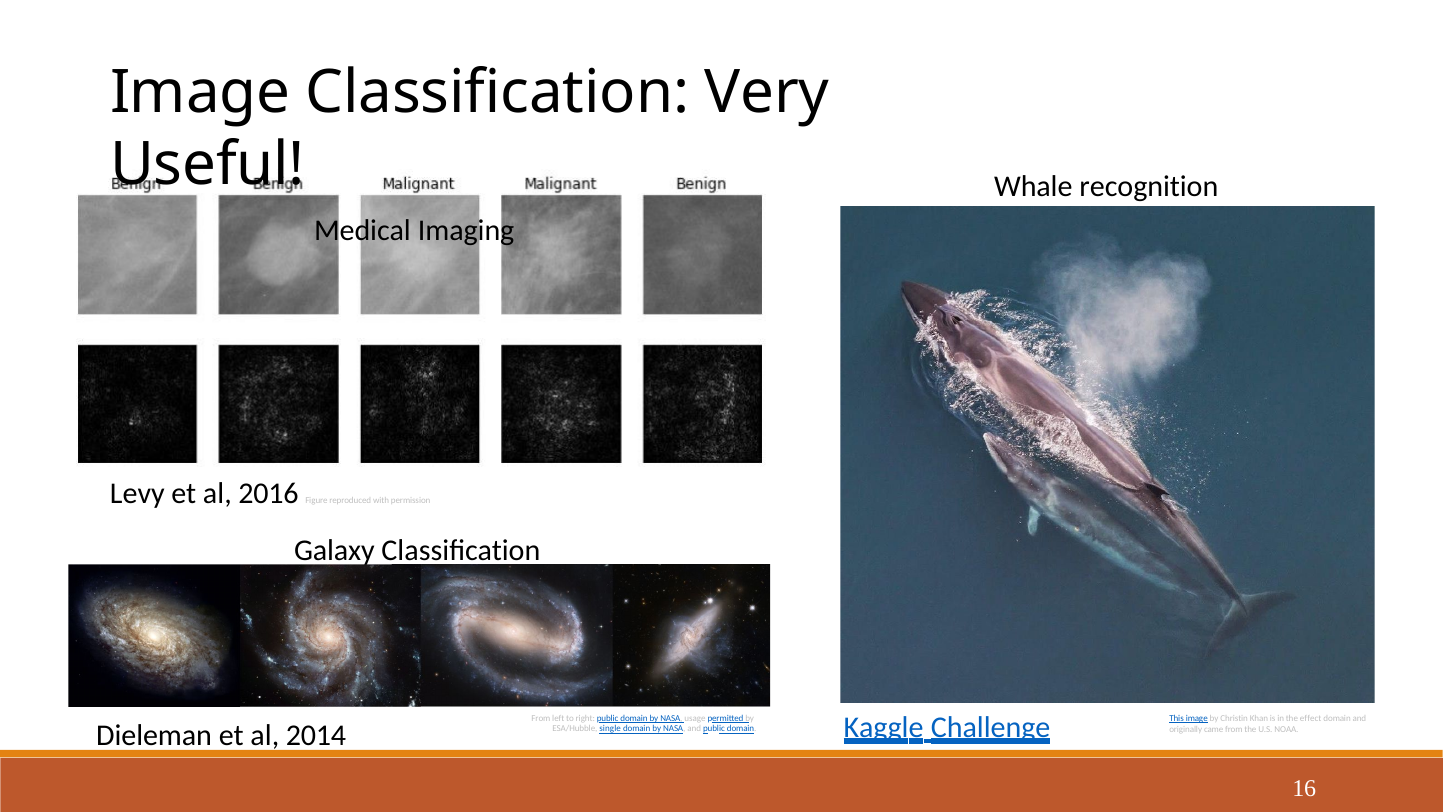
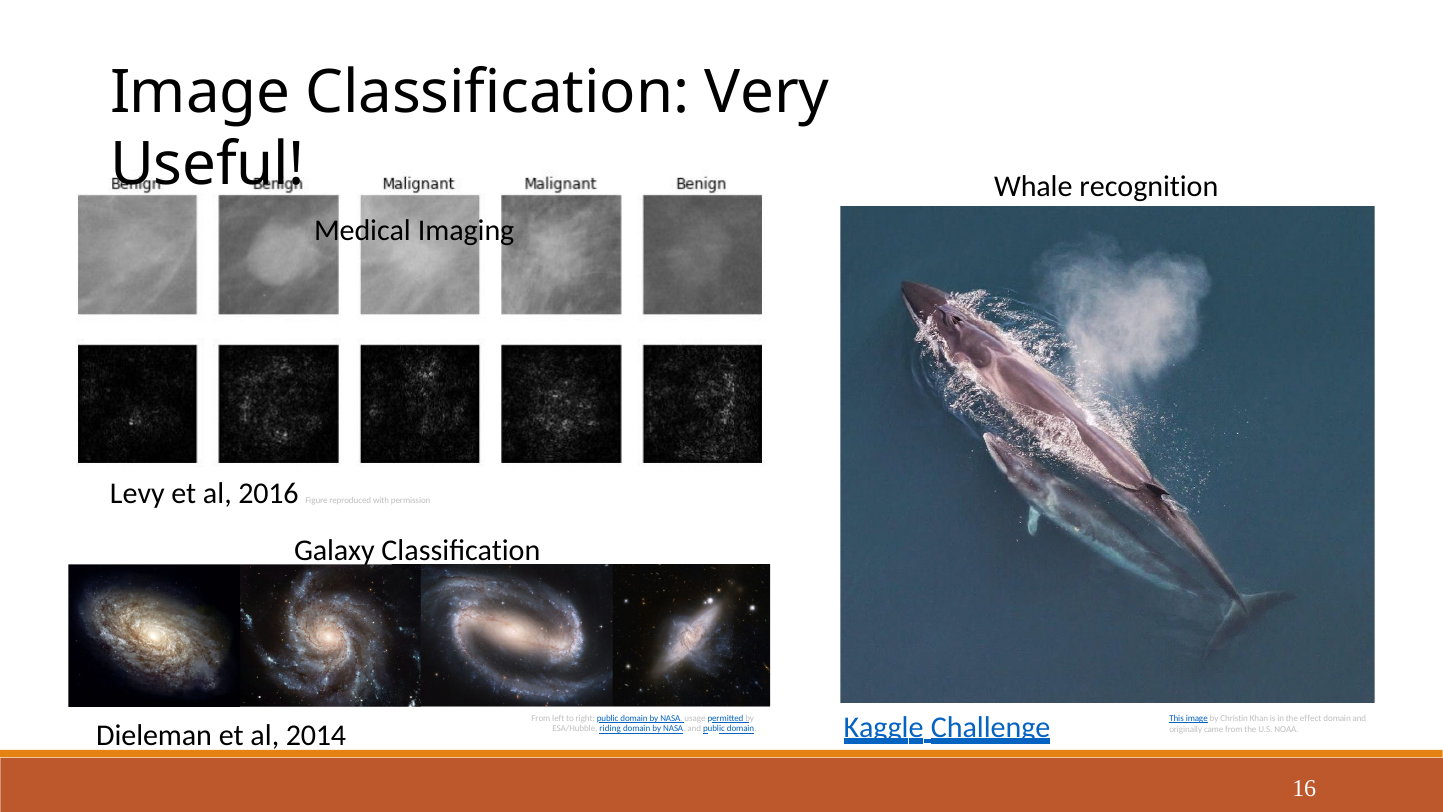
single: single -> riding (610, 729)
